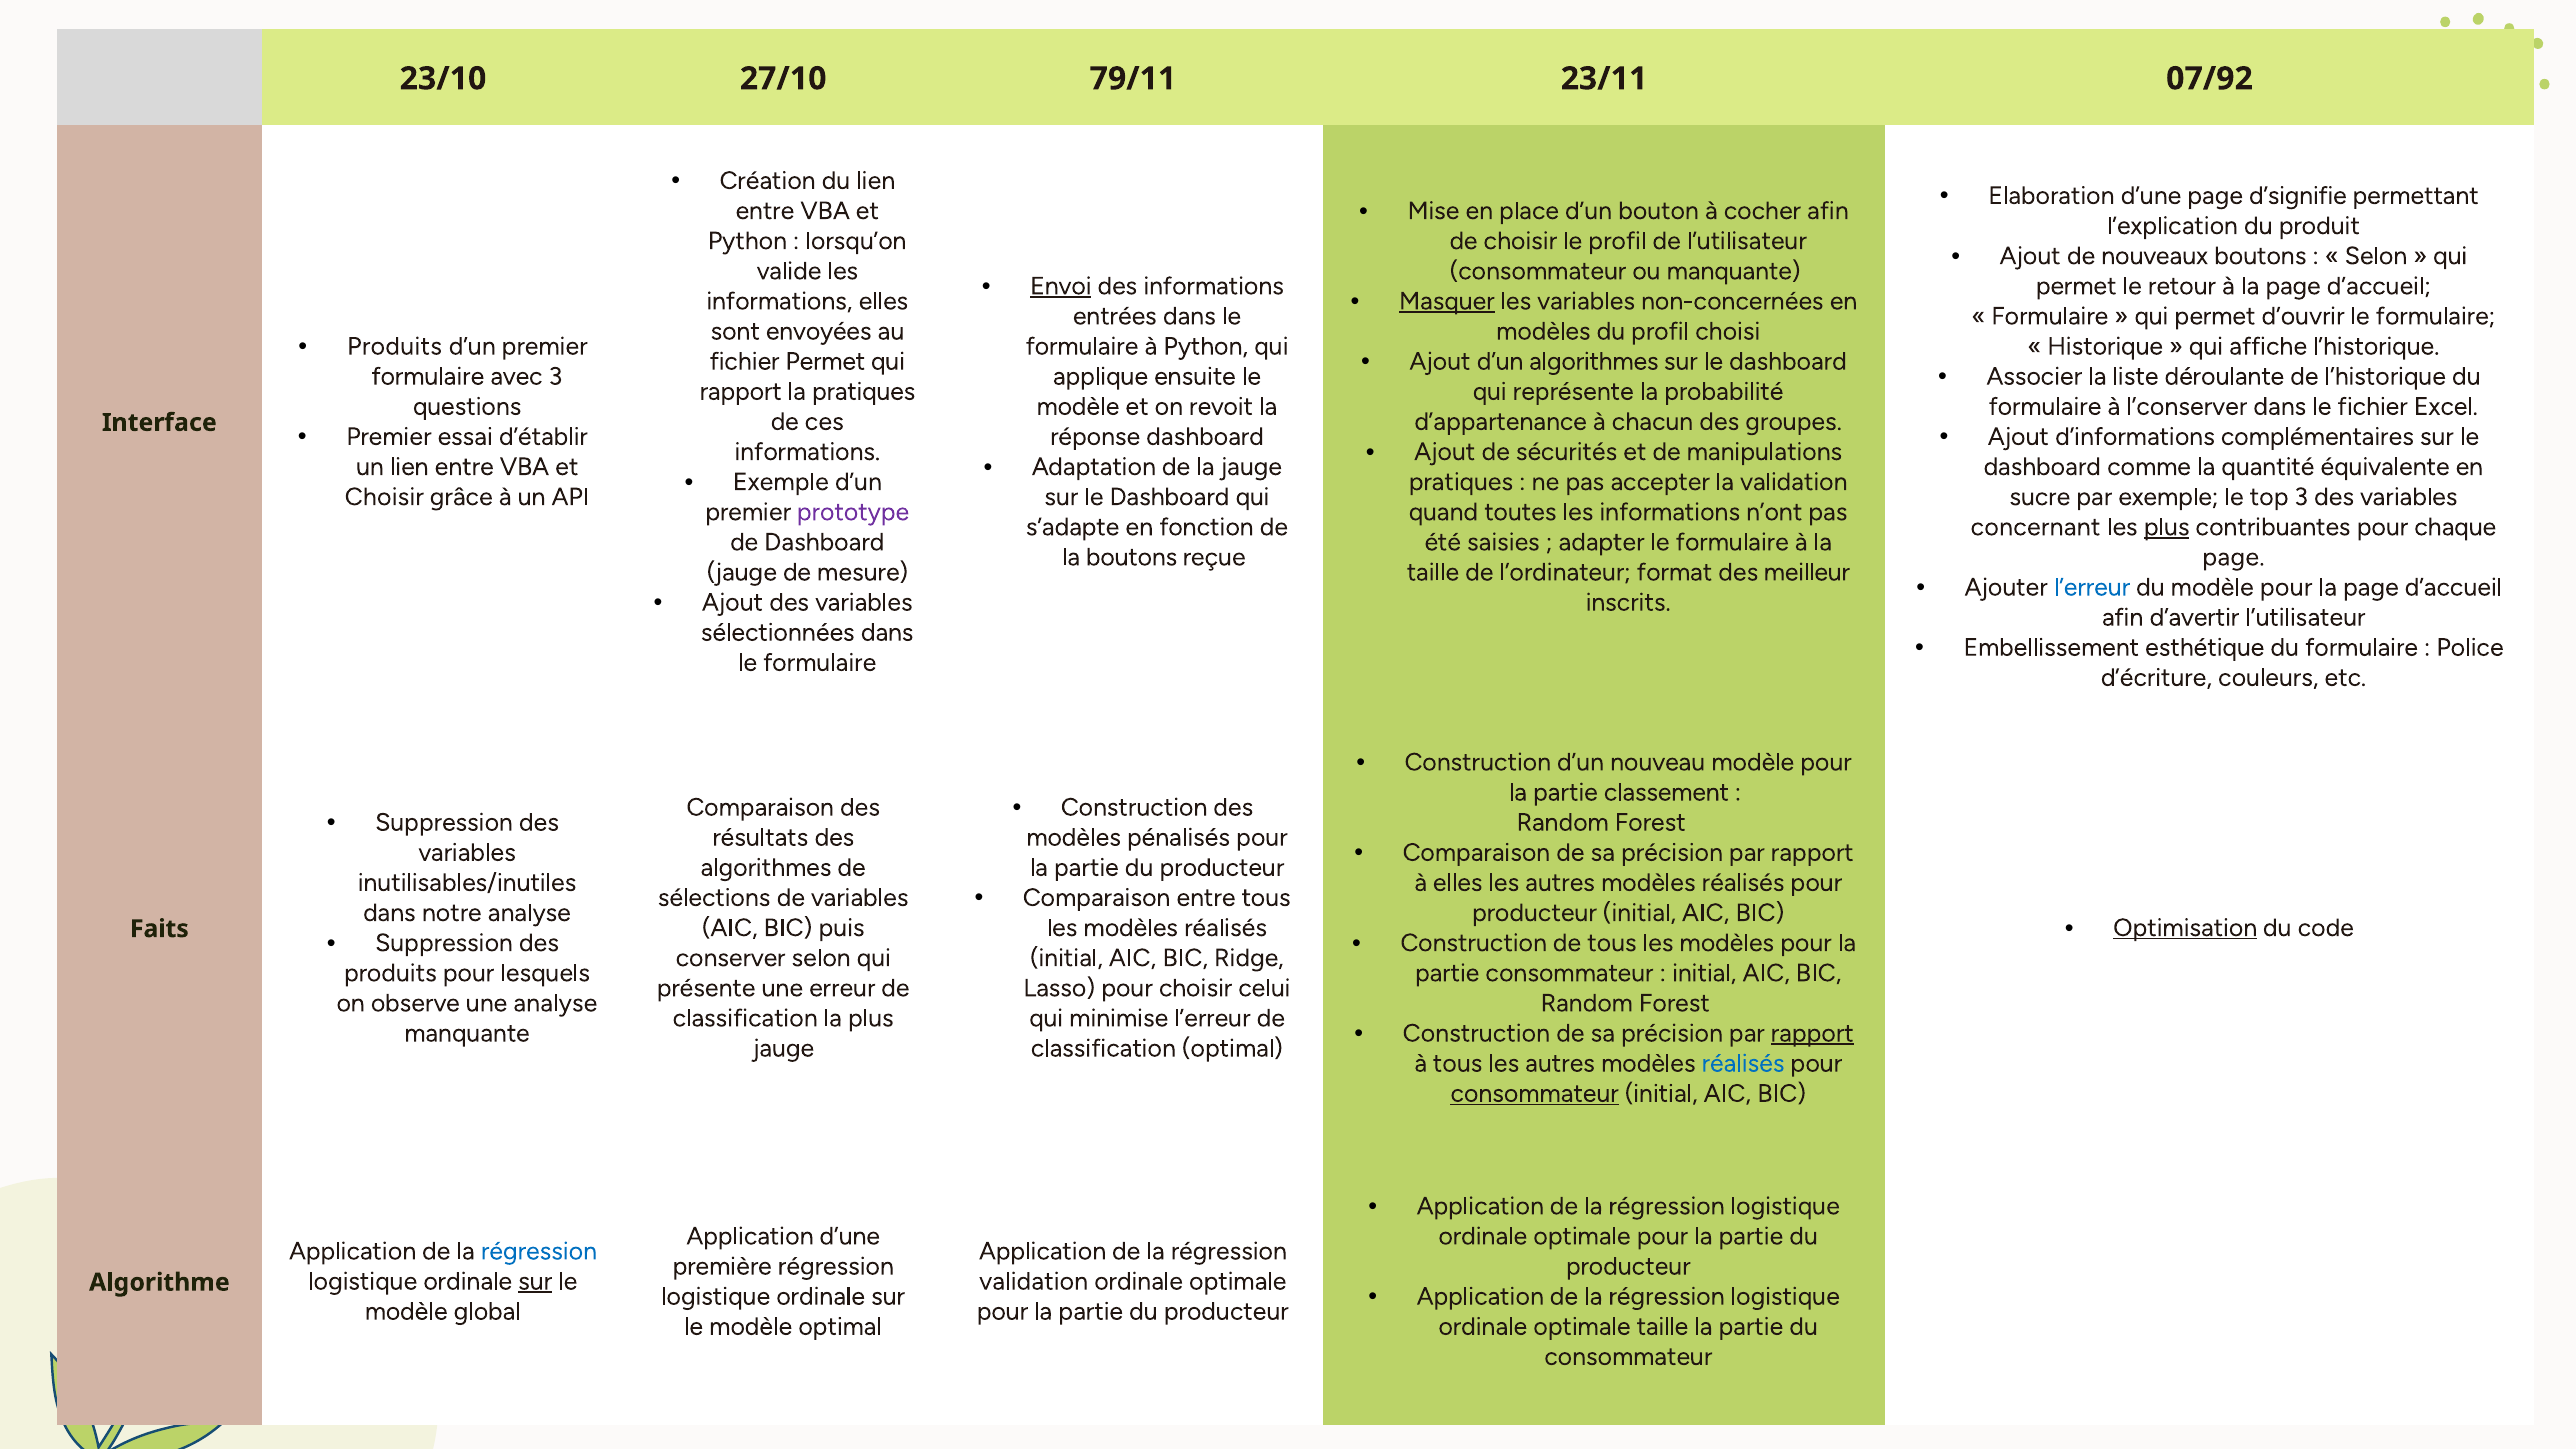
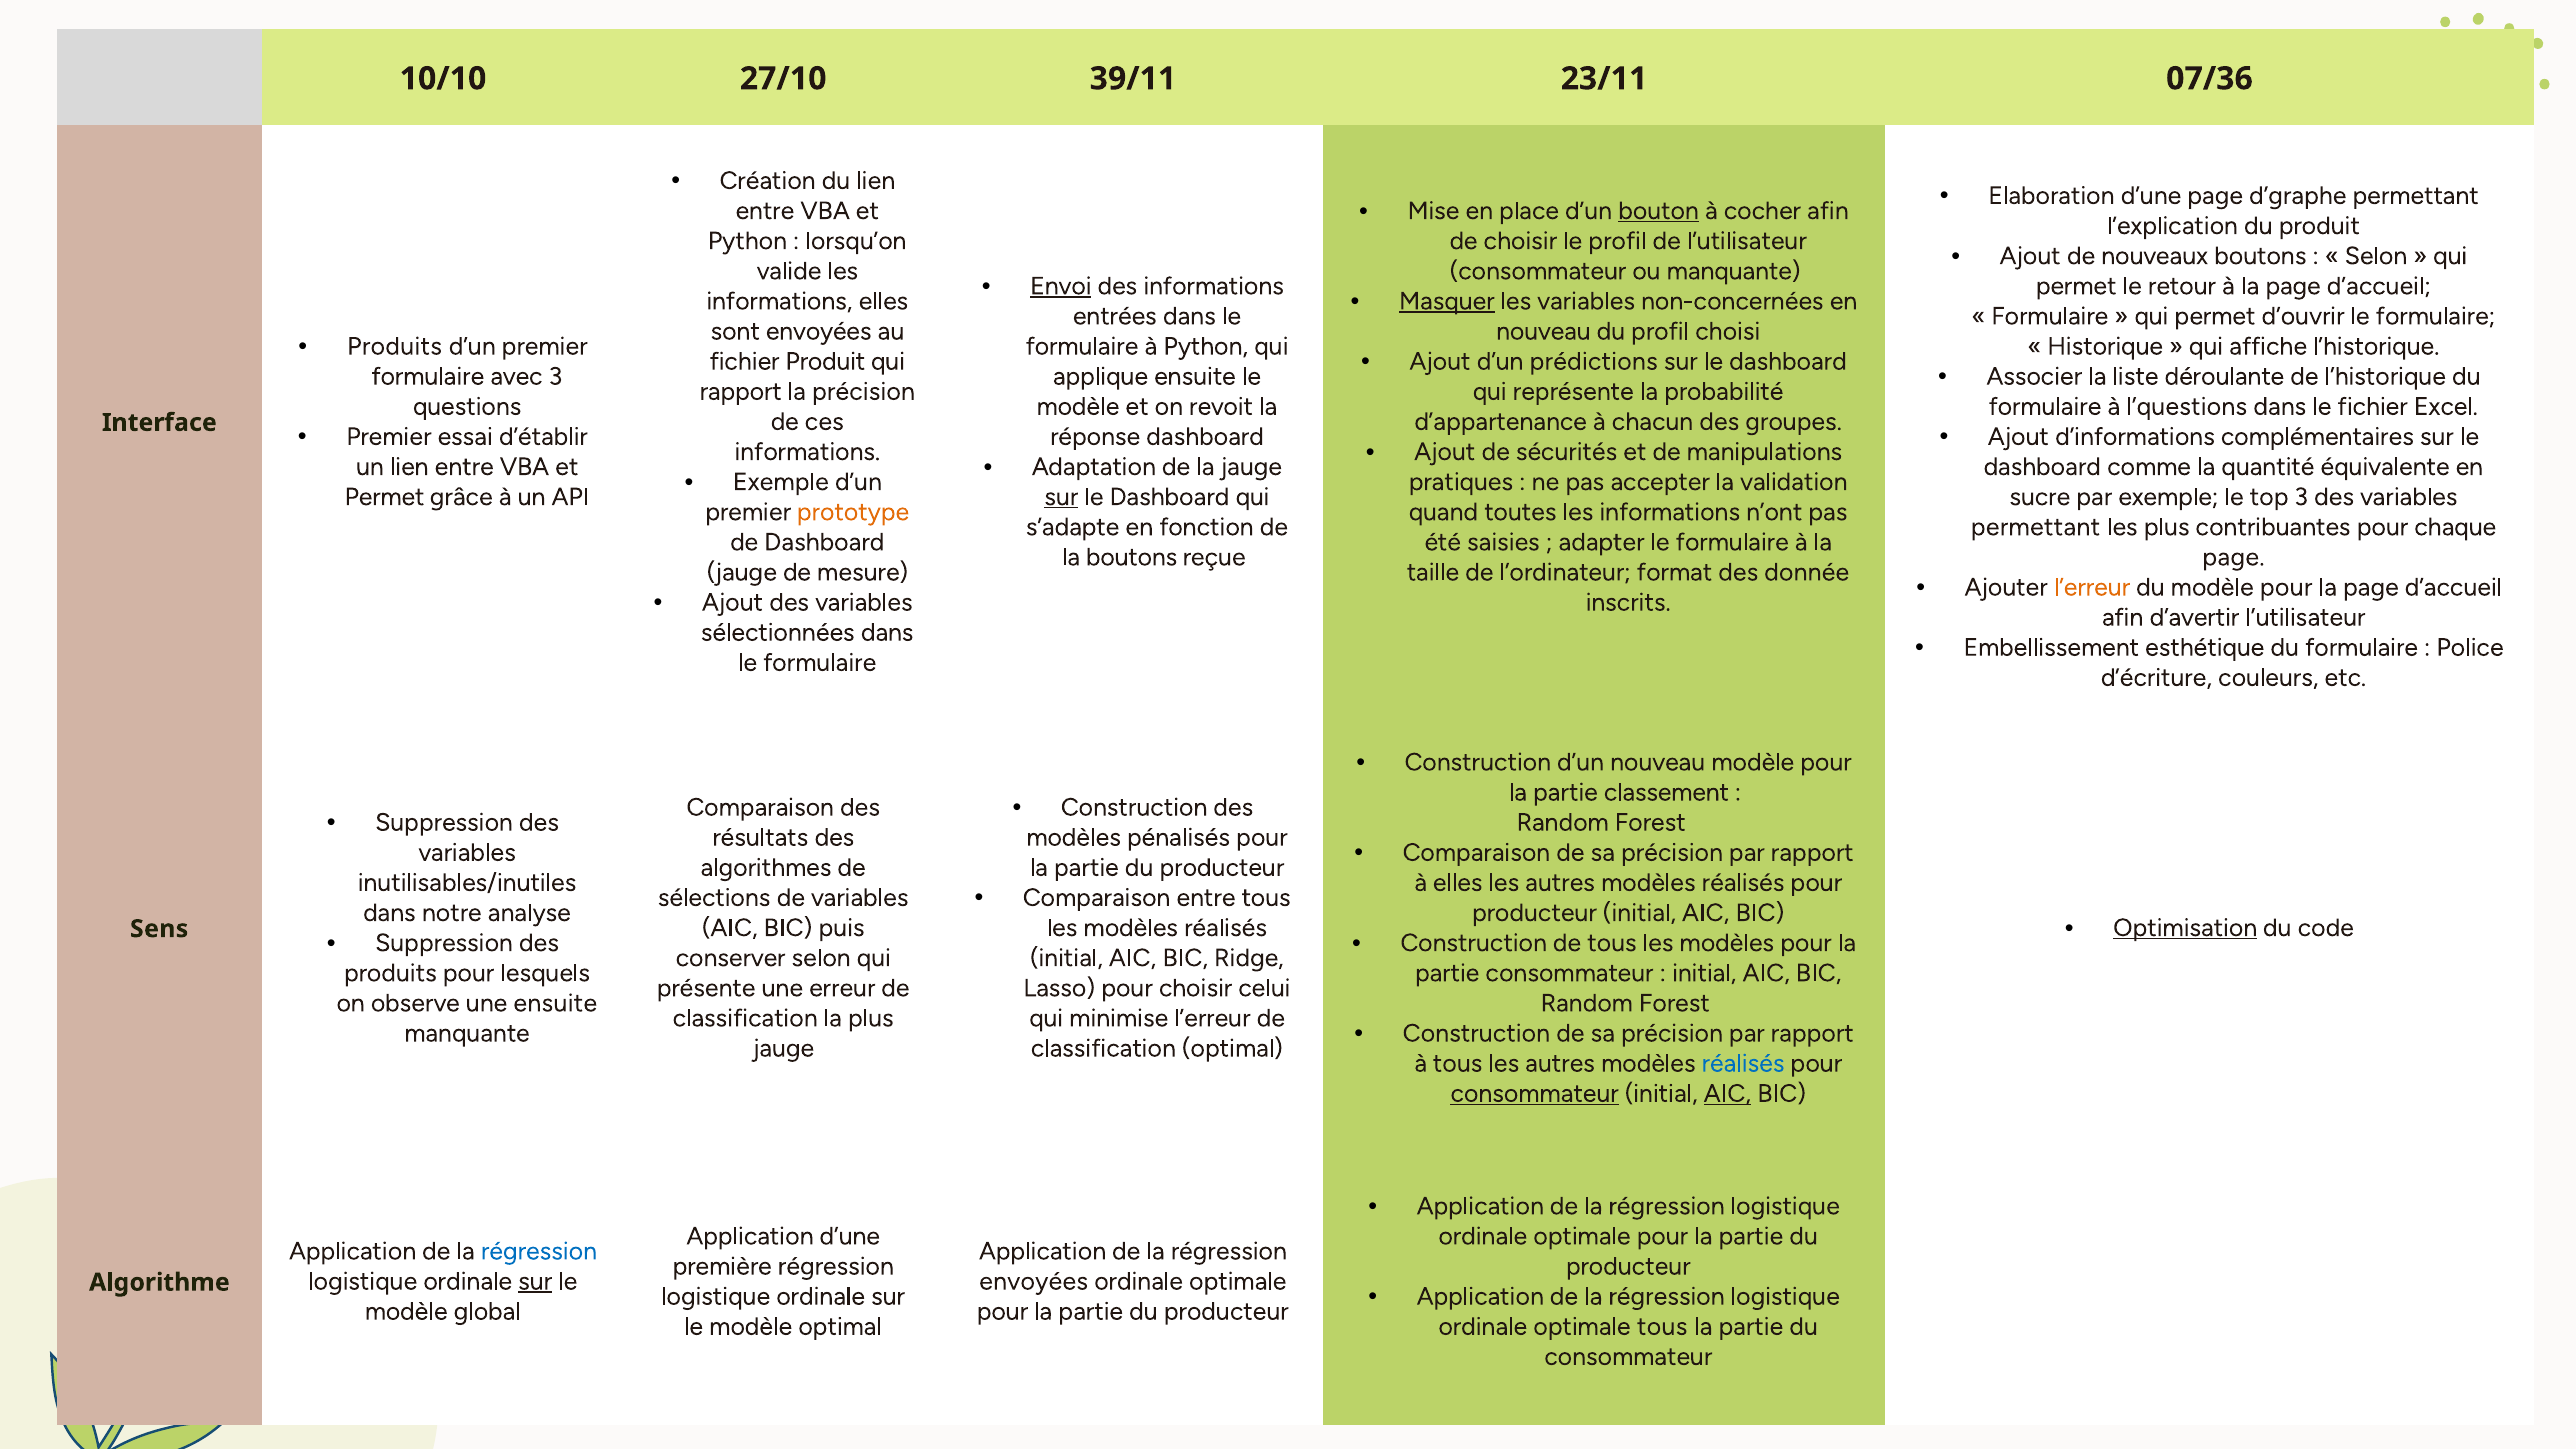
23/10: 23/10 -> 10/10 (443, 79)
79/11: 79/11 -> 39/11 (1133, 79)
07/92: 07/92 -> 07/36 (2209, 79)
d’signifie: d’signifie -> d’graphe (2298, 196)
bouton underline: none -> present (1659, 211)
modèles: modèles -> nouveau (1543, 331)
d’un algorithmes: algorithmes -> prédictions (1594, 361)
fichier Permet: Permet -> Produit (825, 361)
la pratiques: pratiques -> précision (863, 392)
l’conserver: l’conserver -> l’questions (2187, 407)
Choisir: Choisir -> Permet (384, 497)
sur underline: none -> present (1061, 497)
prototype colour: purple -> orange (853, 512)
concernant: concernant -> permettant (2035, 527)
plus underline: present -> none (2167, 527)
meilleur: meilleur -> donnée (1807, 572)
l’erreur colour: blue -> orange (2092, 587)
Faits: Faits -> Sens (159, 929)
une analyse: analyse -> ensuite (555, 1003)
rapport underline: present -> none (1812, 1033)
AIC underline: none -> present (1727, 1094)
validation: validation -> envoyées (1034, 1281)
optimale taille: taille -> tous (1662, 1327)
